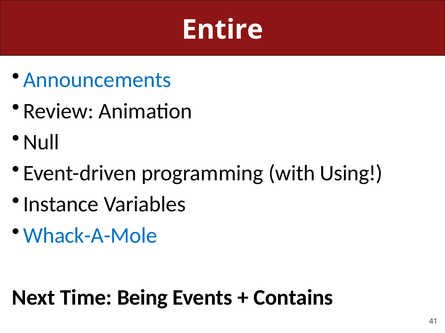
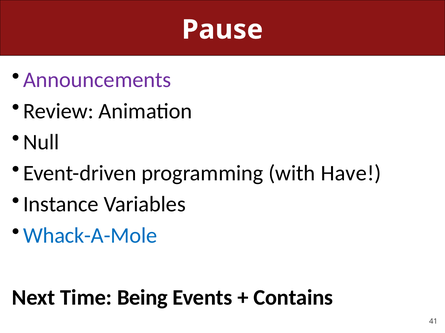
Entire: Entire -> Pause (222, 30)
Announcements colour: blue -> purple (97, 80)
Using: Using -> Have (351, 174)
